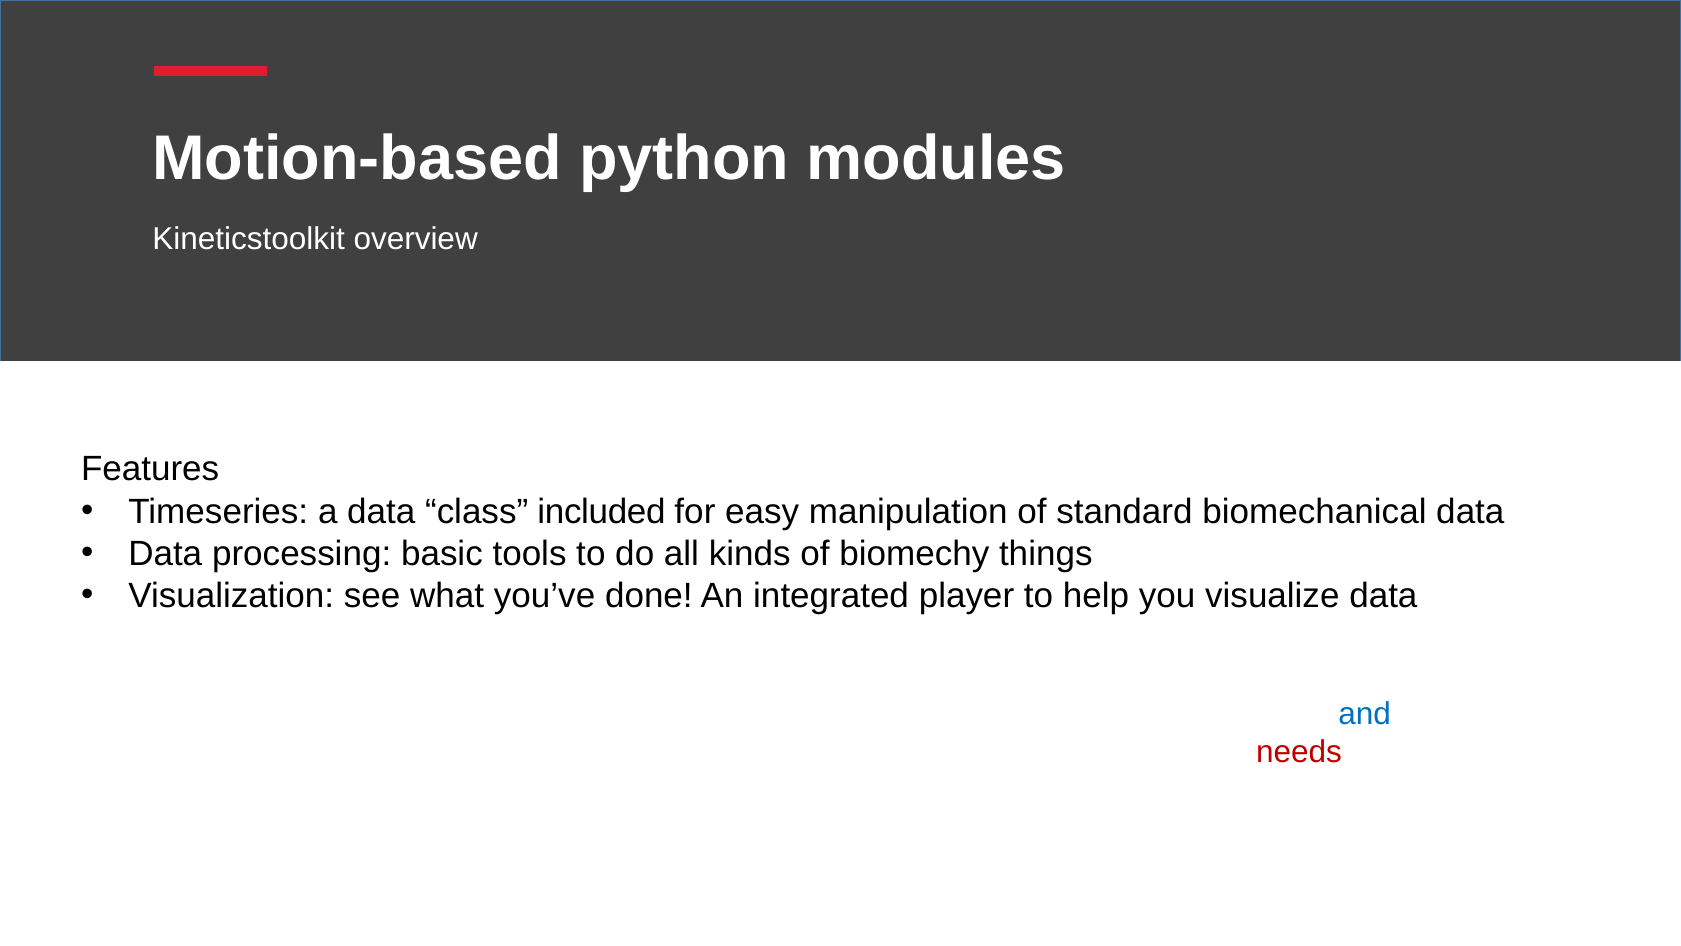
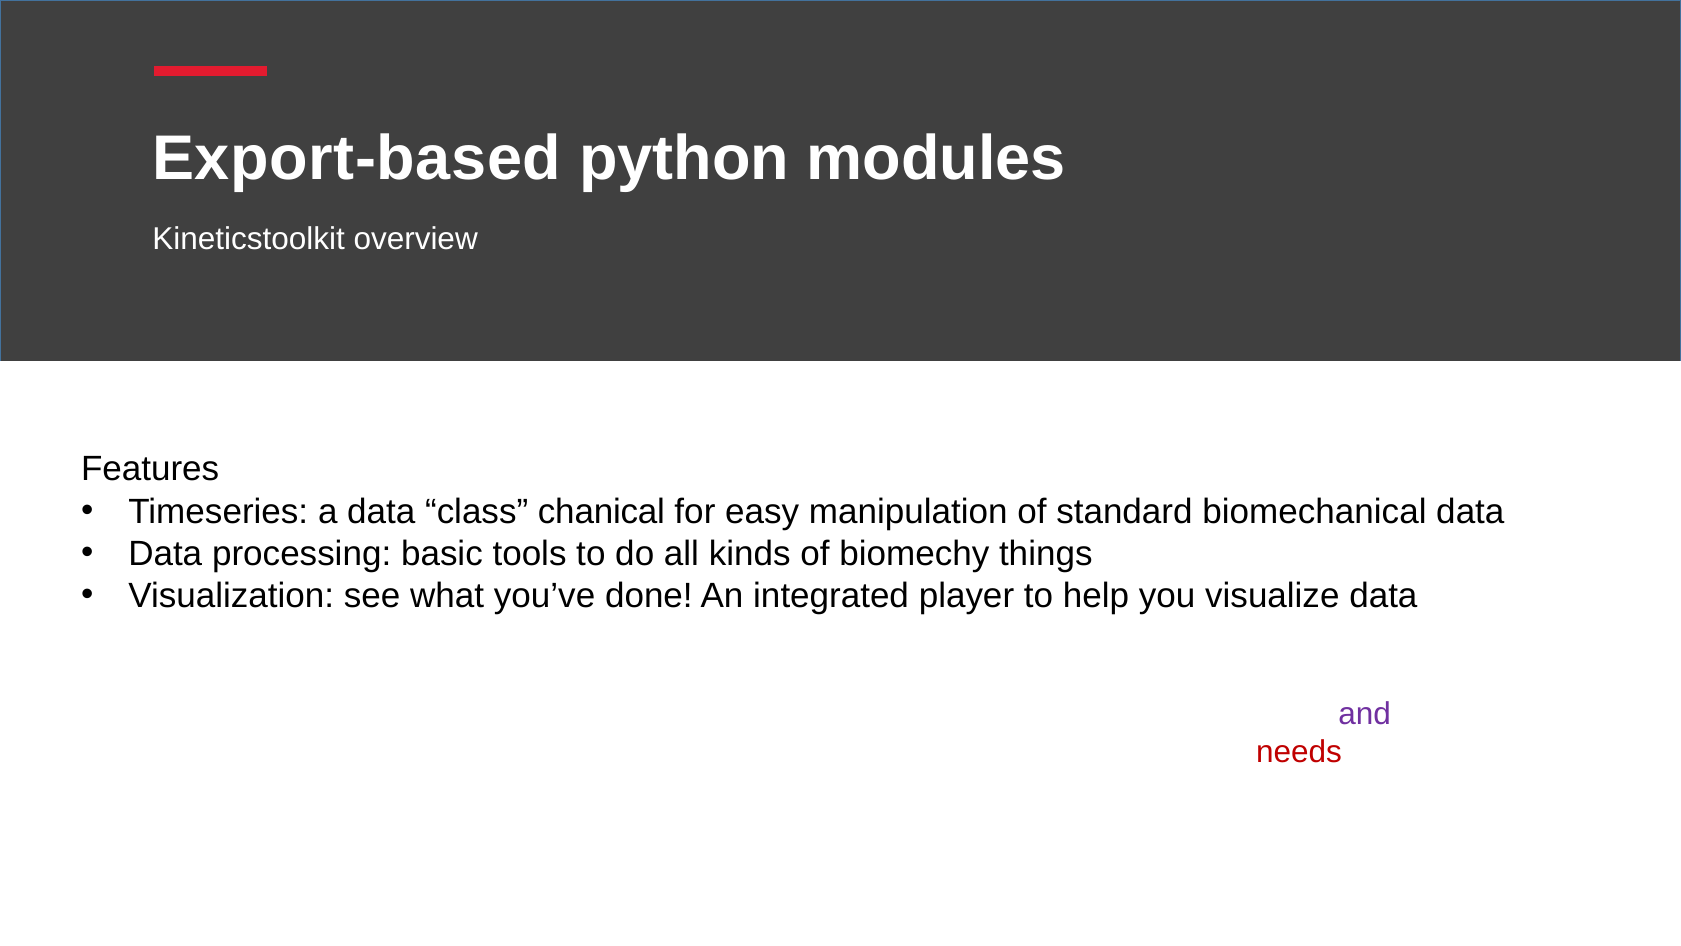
Motion-based: Motion-based -> Export-based (357, 158)
class included: included -> chanical (601, 511)
and colour: blue -> purple (1365, 714)
